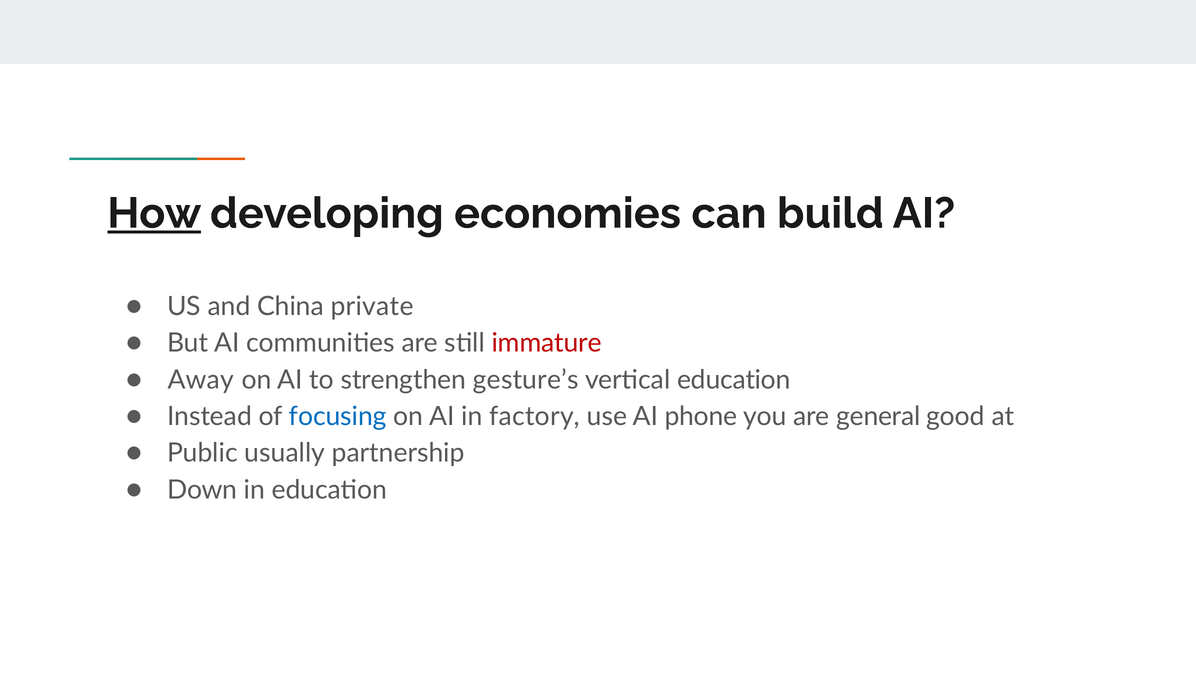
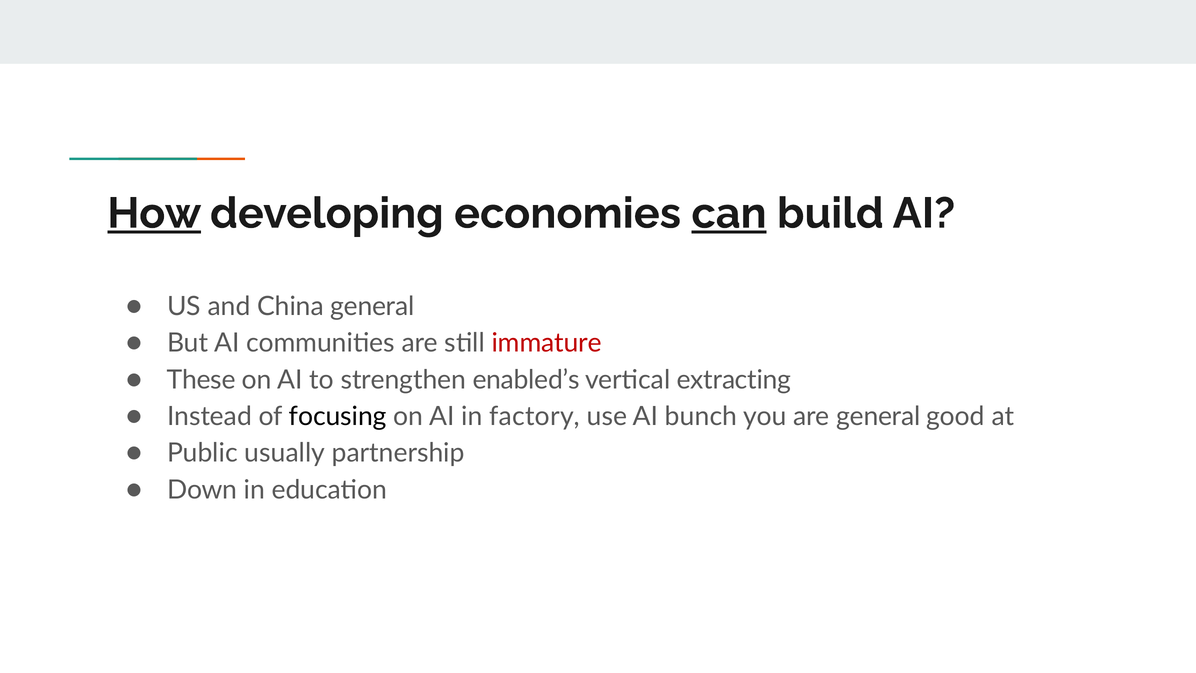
can underline: none -> present (729, 213)
China private: private -> general (372, 306)
Away: Away -> These (201, 380)
gesture’s: gesture’s -> enabled’s (526, 380)
vertical education: education -> extracting (734, 380)
focusing colour: blue -> black (338, 416)
phone: phone -> bunch (701, 416)
